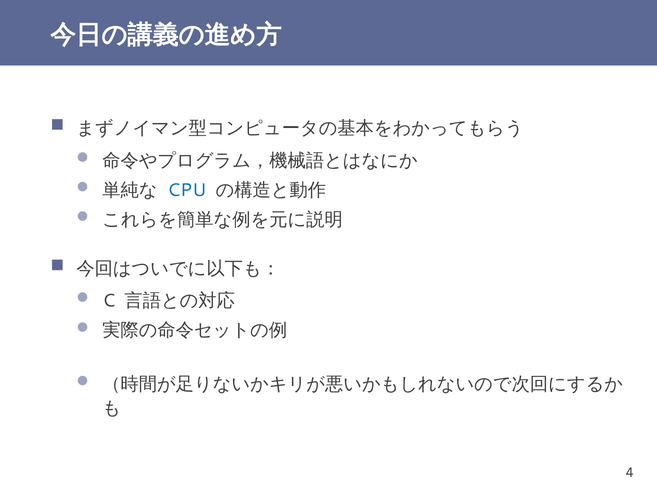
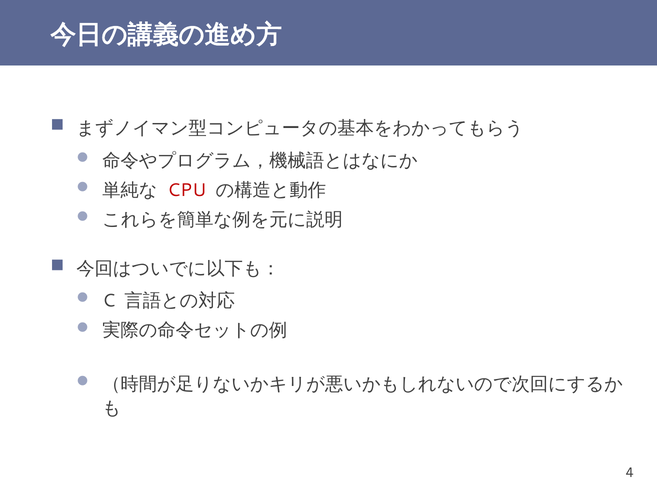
CPU colour: blue -> red (187, 190)
